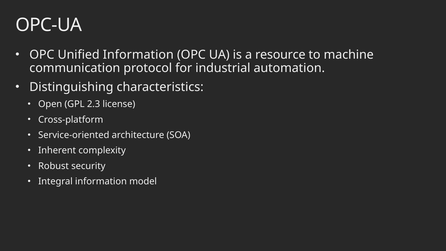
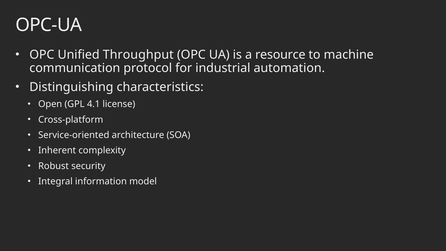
Unified Information: Information -> Throughput (138, 55)
2.3: 2.3 -> 4.1 (94, 104)
